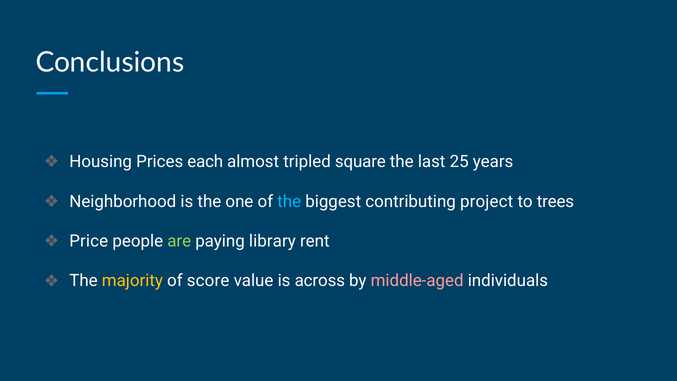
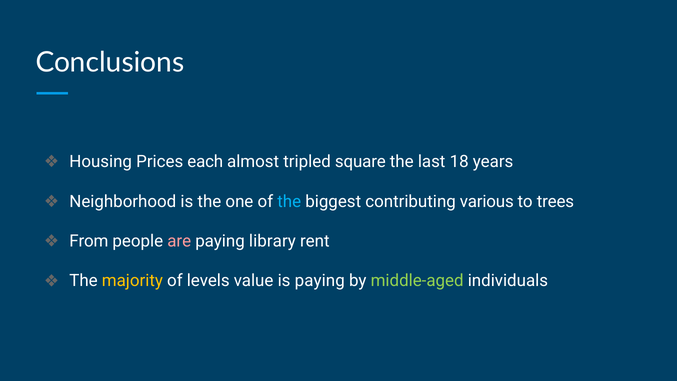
25: 25 -> 18 (459, 162)
project: project -> various (487, 201)
Price: Price -> From (89, 241)
are colour: light green -> pink (179, 241)
score: score -> levels (208, 281)
is across: across -> paying (320, 281)
middle-aged colour: pink -> light green (417, 281)
